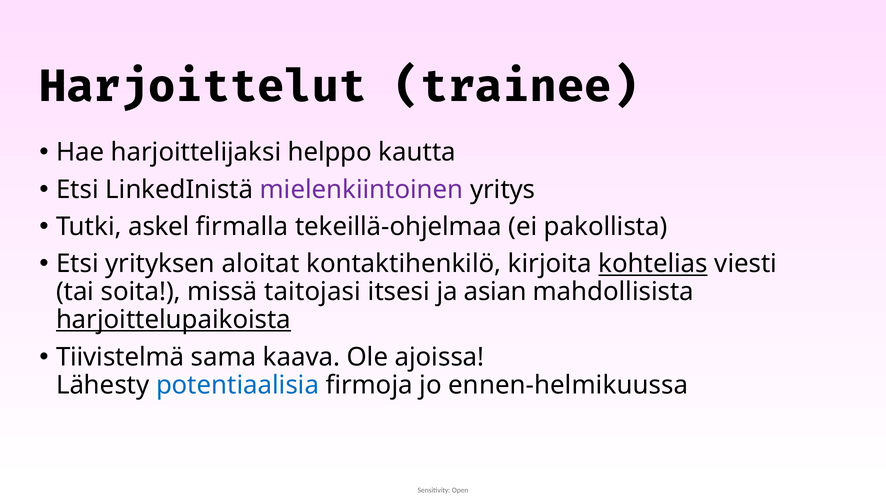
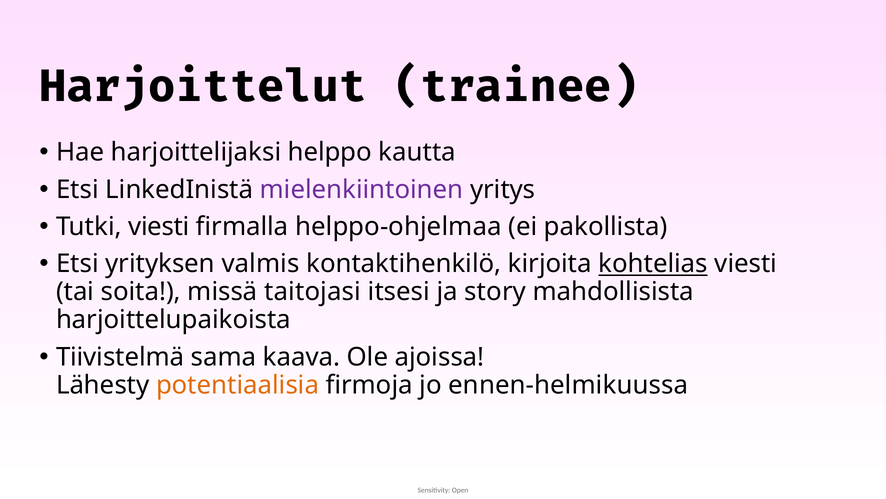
Tutki askel: askel -> viesti (159, 226)
tekeillä-ohjelmaa: tekeillä-ohjelmaa -> helppo-ohjelmaa (398, 226)
aloitat: aloitat -> valmis (261, 264)
asian: asian -> story (495, 292)
harjoittelupaikoista underline: present -> none (173, 319)
potentiaalisia colour: blue -> orange (238, 384)
